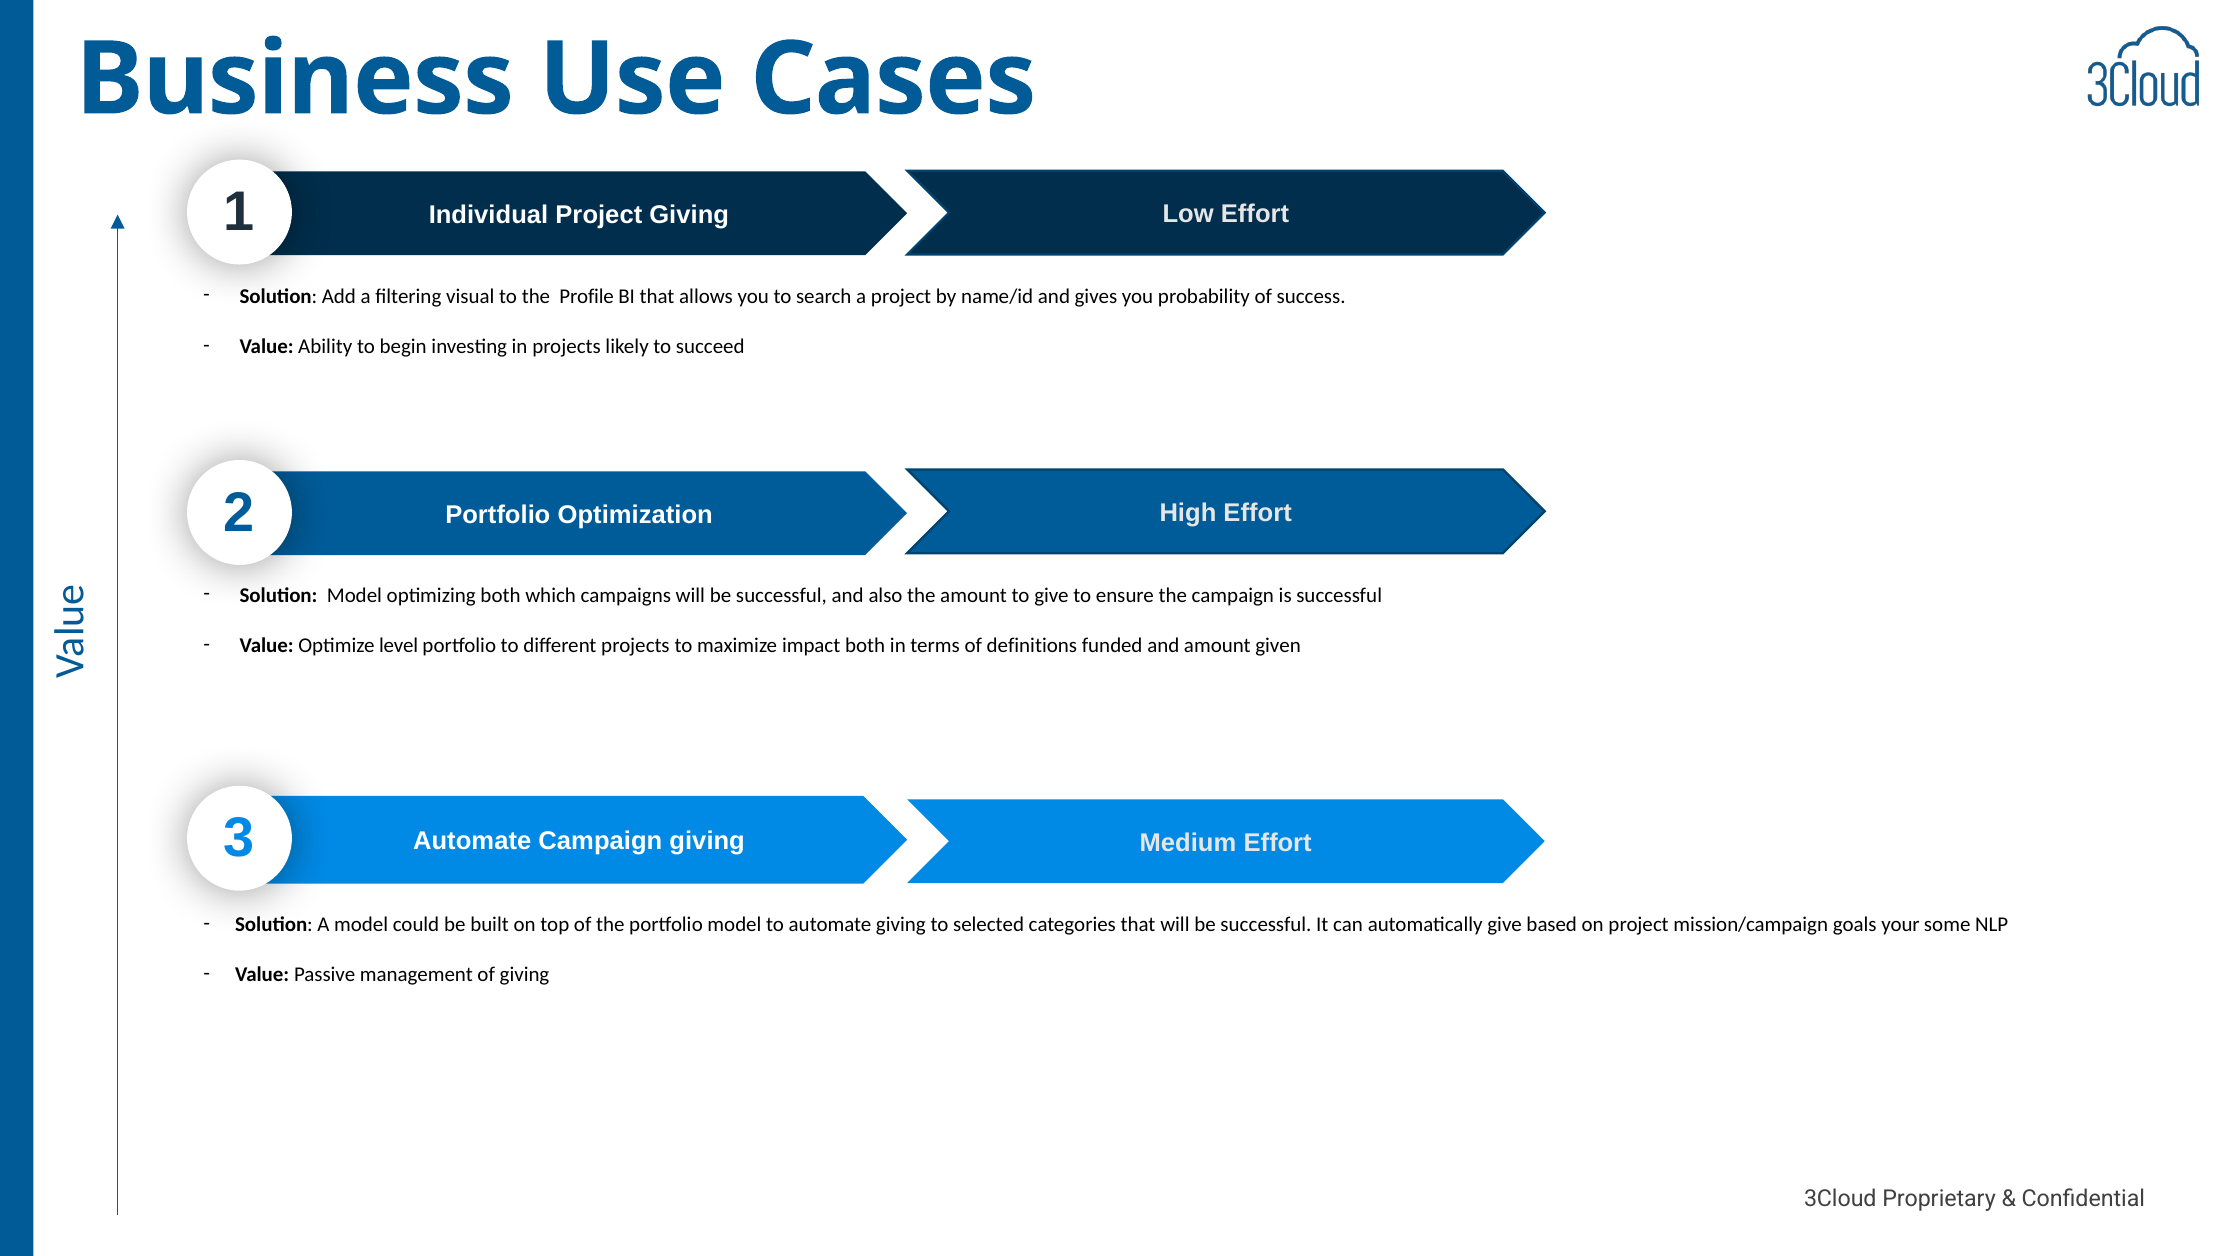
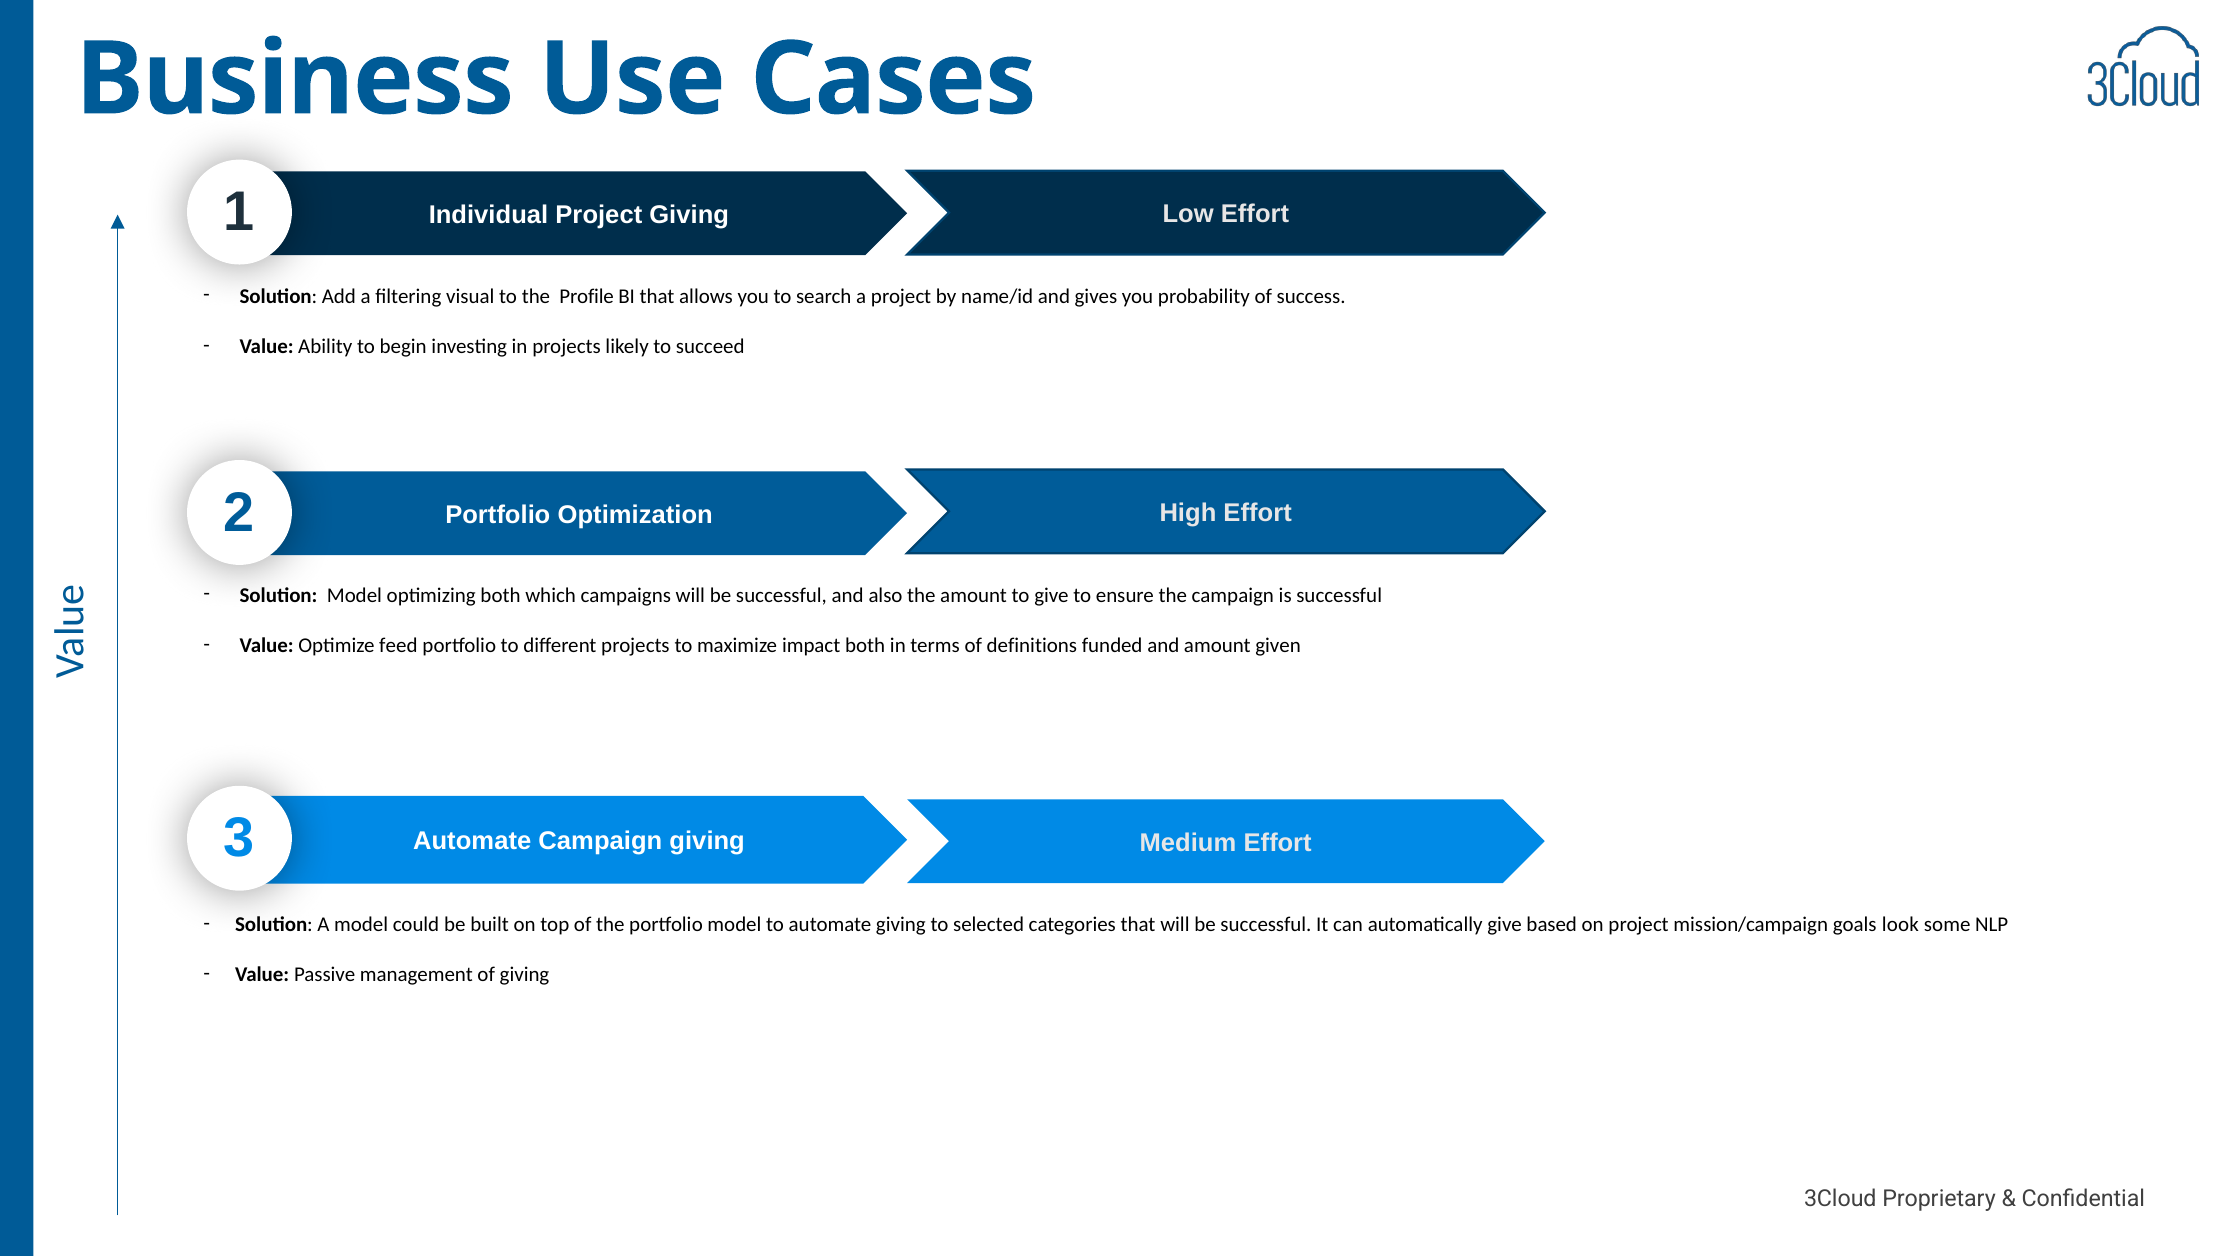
level: level -> feed (398, 645)
your: your -> look (1900, 924)
